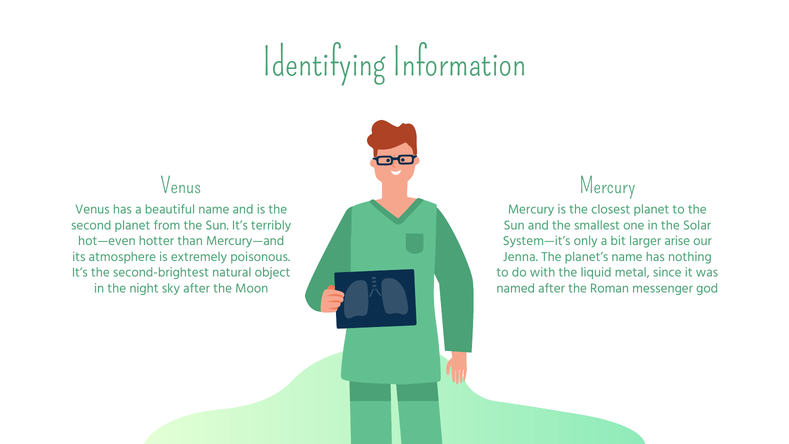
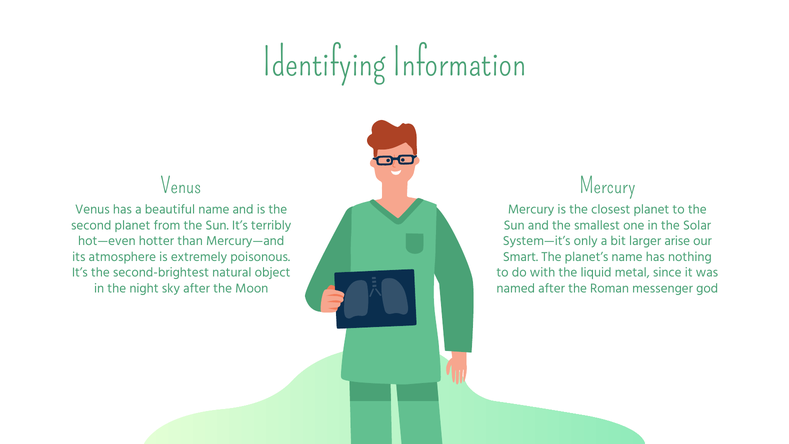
Jenna: Jenna -> Smart (521, 257)
